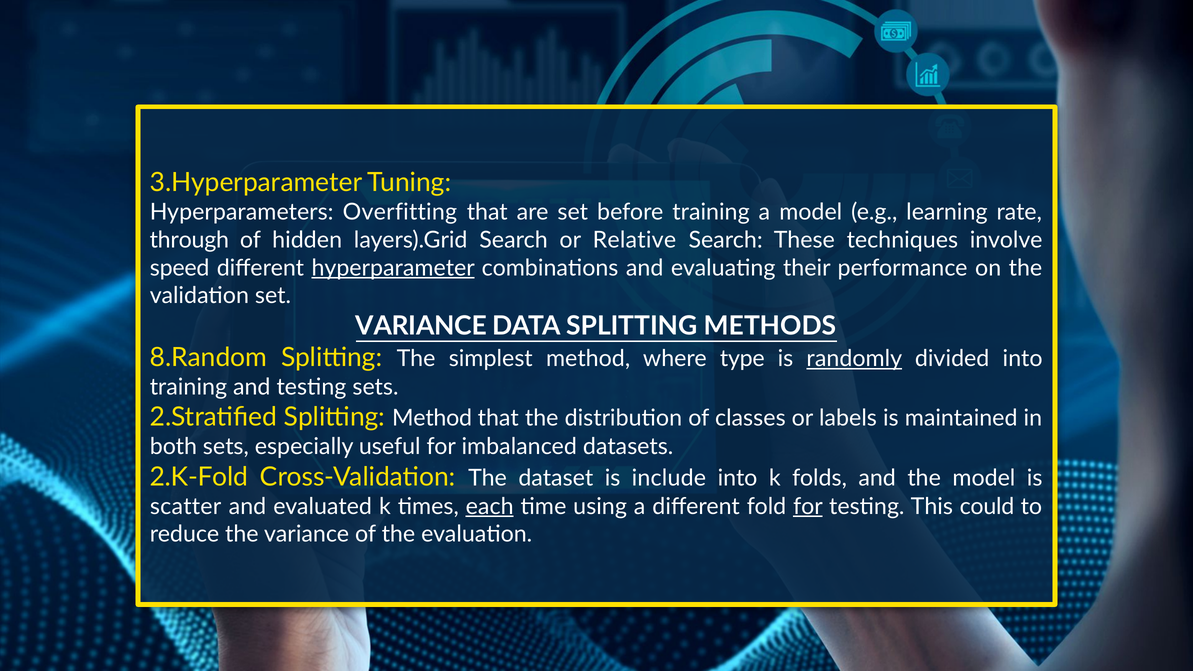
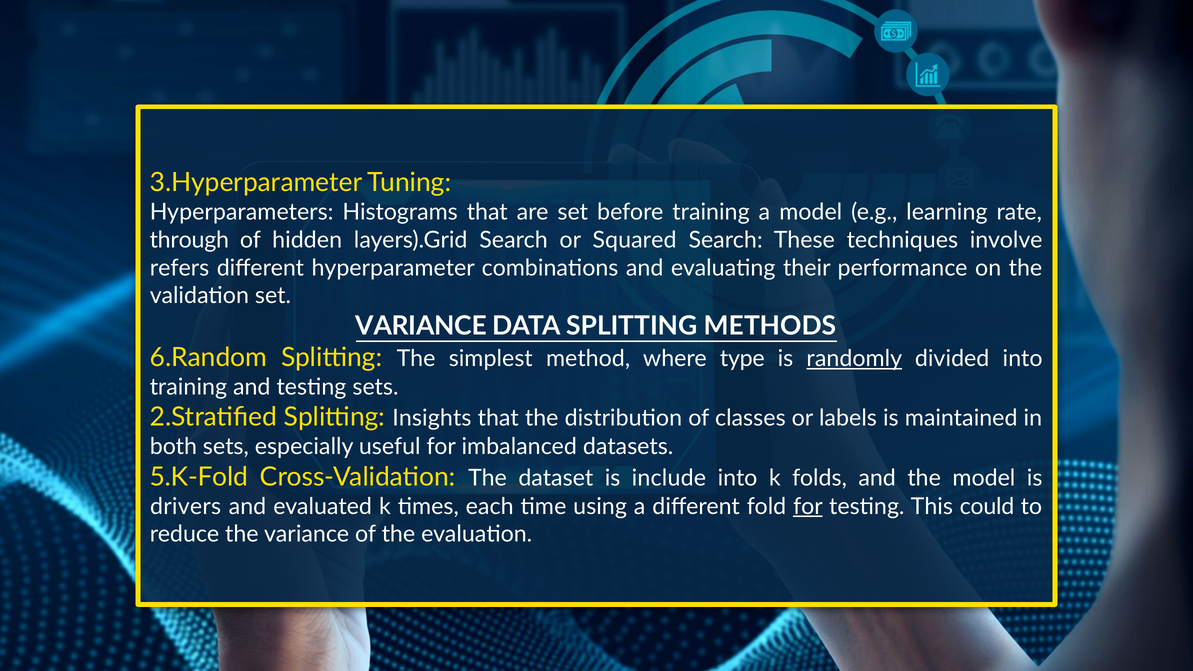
Overfitting: Overfitting -> Histograms (400, 212)
Relative: Relative -> Squared (634, 240)
speed: speed -> refers (180, 268)
hyperparameter underline: present -> none (393, 268)
8.Random: 8.Random -> 6.Random (209, 358)
Splitting Method: Method -> Insights (432, 418)
2.K-Fold: 2.K-Fold -> 5.K-Fold (199, 477)
scatter: scatter -> drivers (186, 507)
each underline: present -> none (490, 507)
